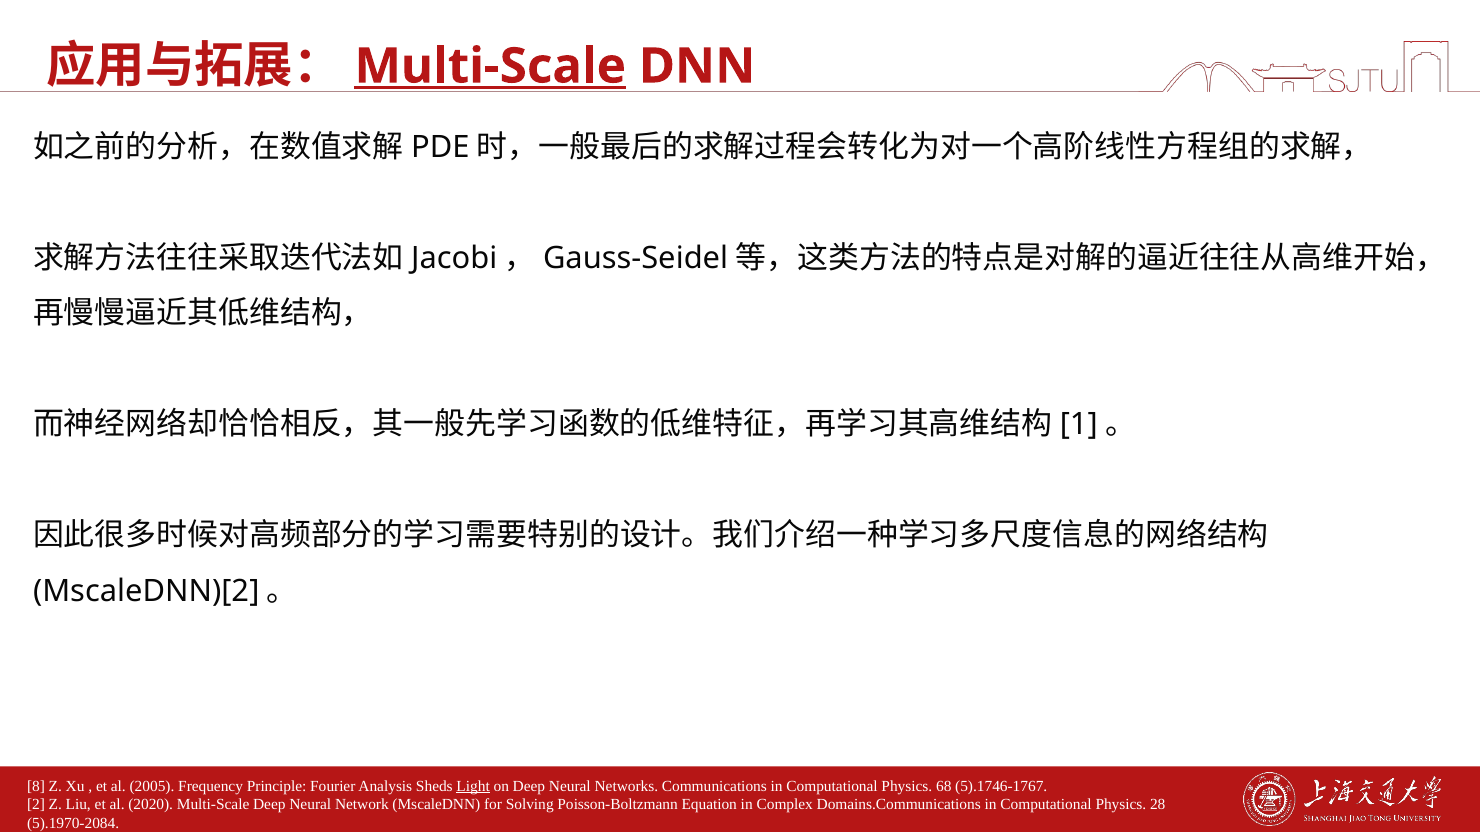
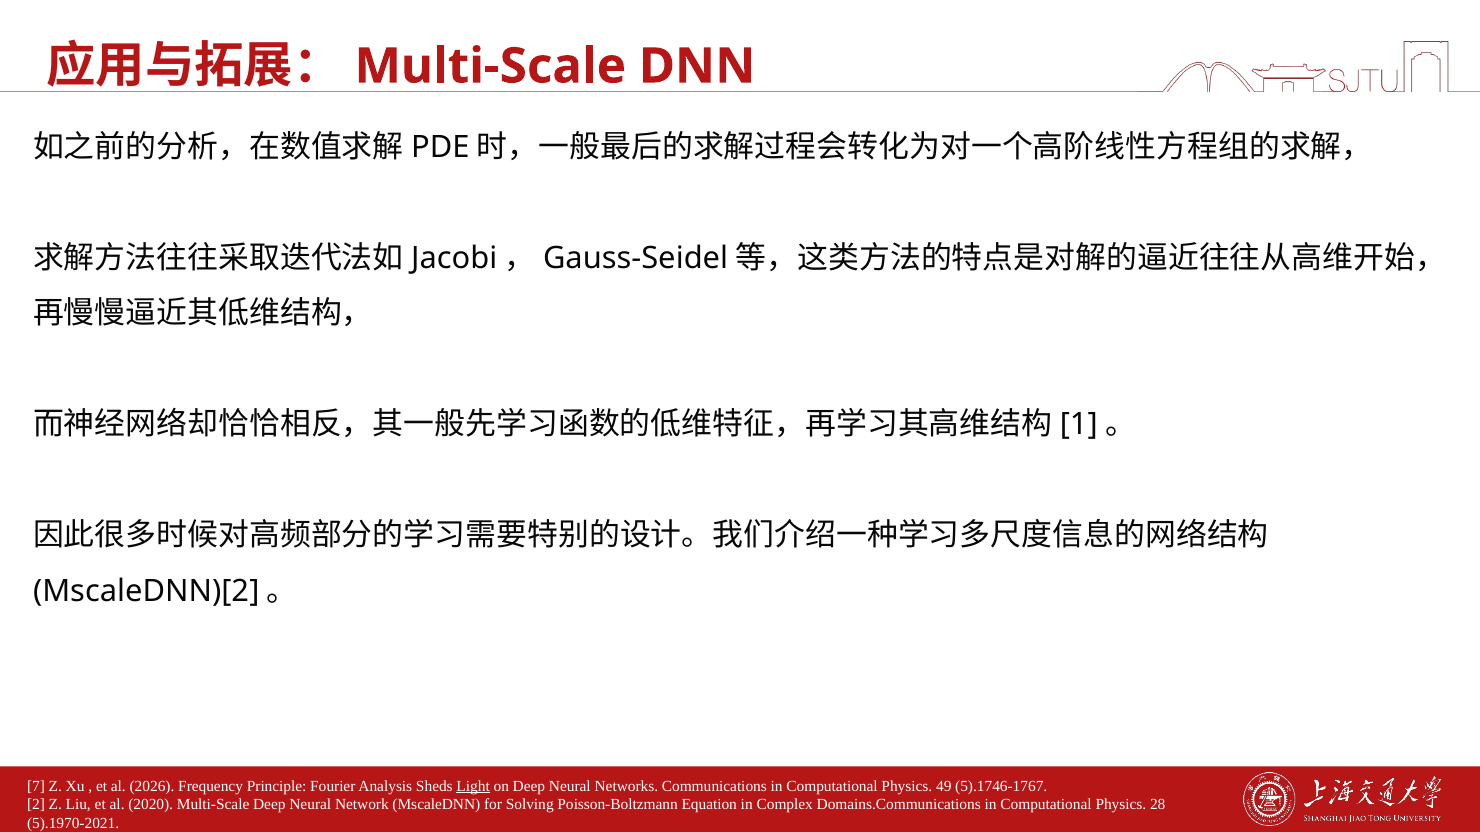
Multi-Scale underline: present -> none (490, 66)
8: 8 -> 7 (36, 787)
2005: 2005 -> 2026 (152, 787)
68: 68 -> 49 (944, 787)
5).1970-2084: 5).1970-2084 -> 5).1970-2021 (73, 824)
